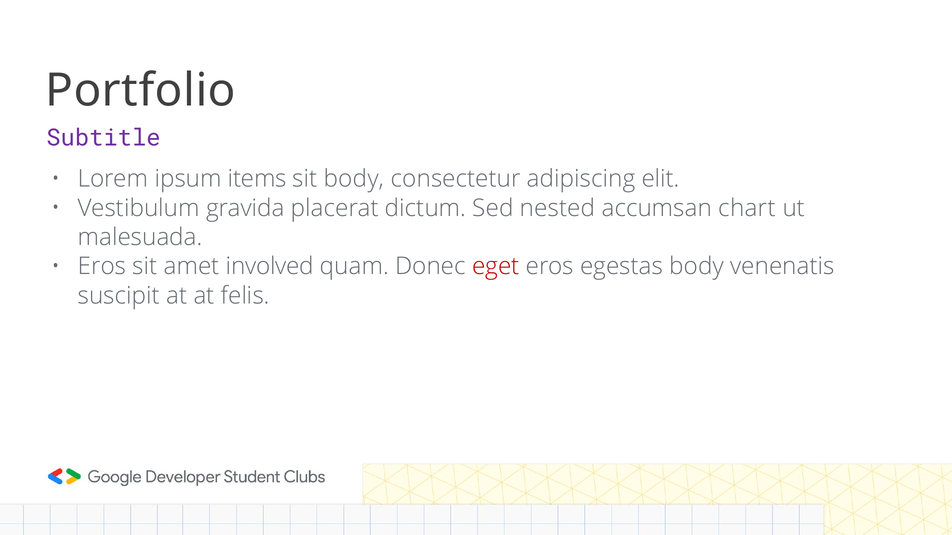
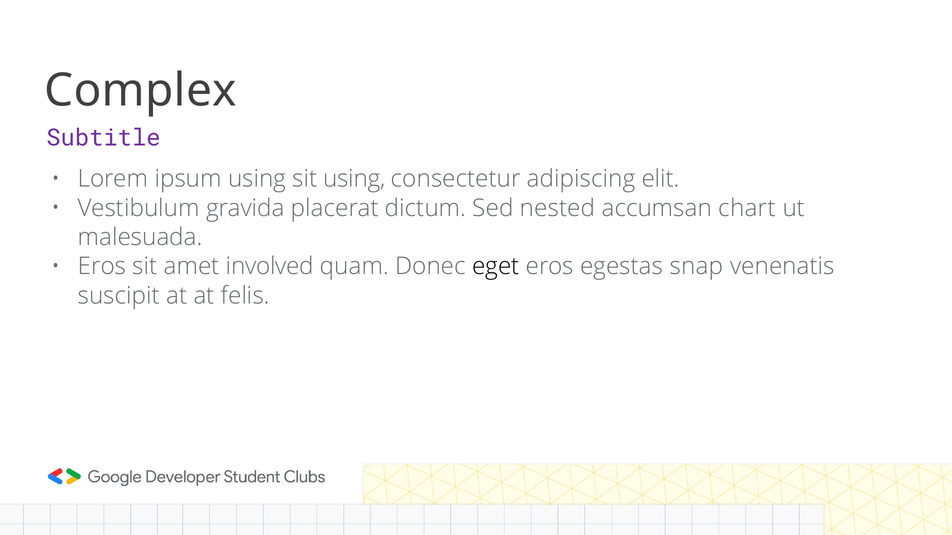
Portfolio: Portfolio -> Complex (141, 91)
ipsum items: items -> using (257, 179)
sit body: body -> using (354, 179)
eget colour: red -> black (496, 267)
egestas body: body -> snap (697, 267)
